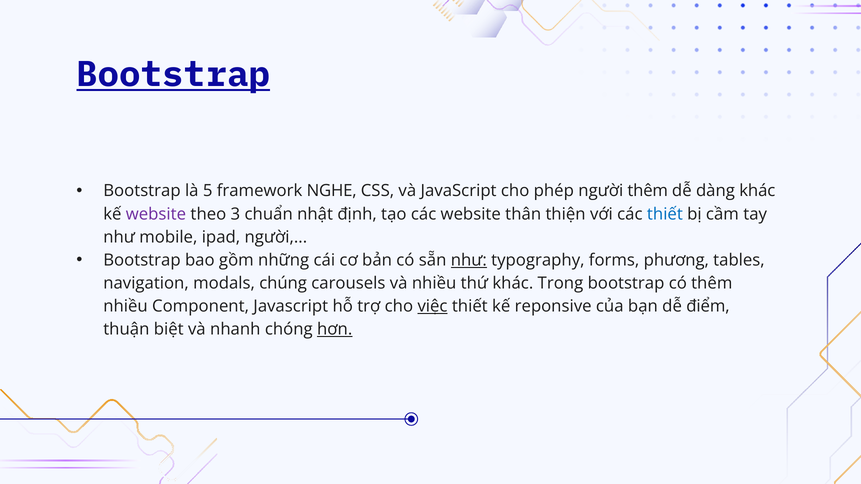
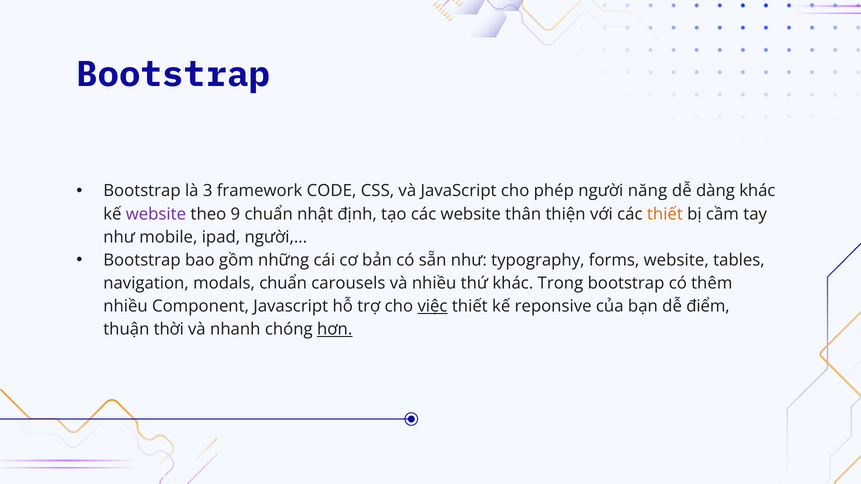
Bootstrap underline: present -> none (173, 75)
5: 5 -> 3 (208, 191)
NGHE: NGHE -> CODE (332, 191)
người thêm: thêm -> năng (648, 191)
3: 3 -> 9 (235, 214)
thiết colour: blue -> orange (665, 214)
như underline: present -> none (469, 260)
forms phương: phương -> website (676, 260)
modals chúng: chúng -> chuẩn (283, 283)
biệt: biệt -> thời (169, 330)
